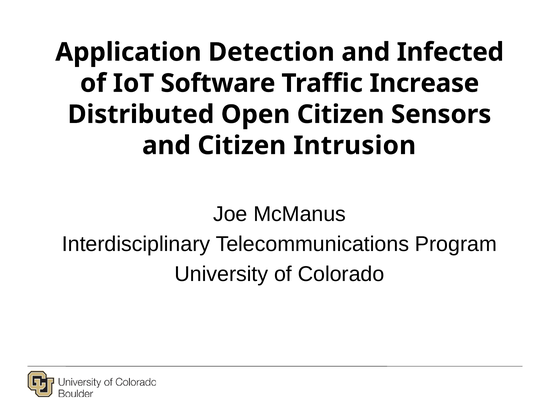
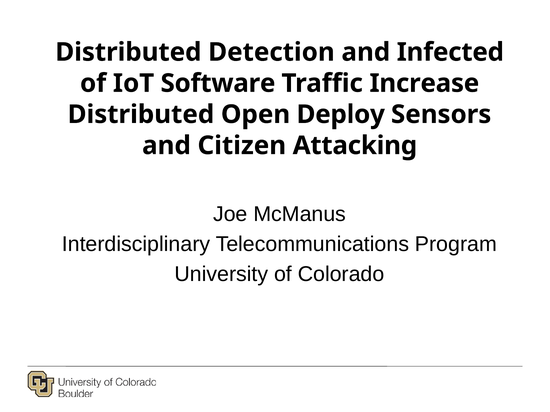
Application: Application -> Distributed (128, 52)
Open Citizen: Citizen -> Deploy (341, 115)
Intrusion: Intrusion -> Attacking (355, 146)
